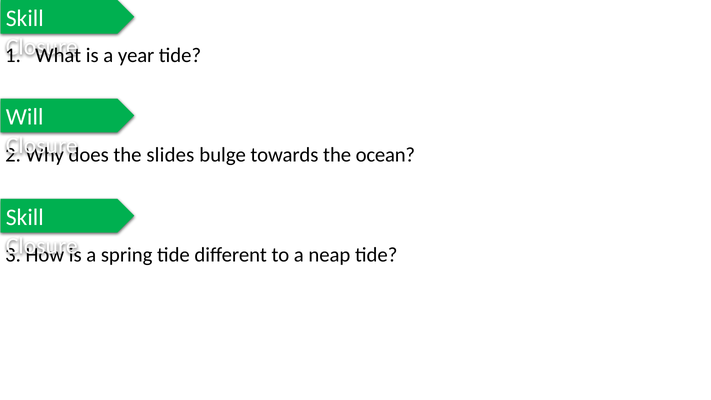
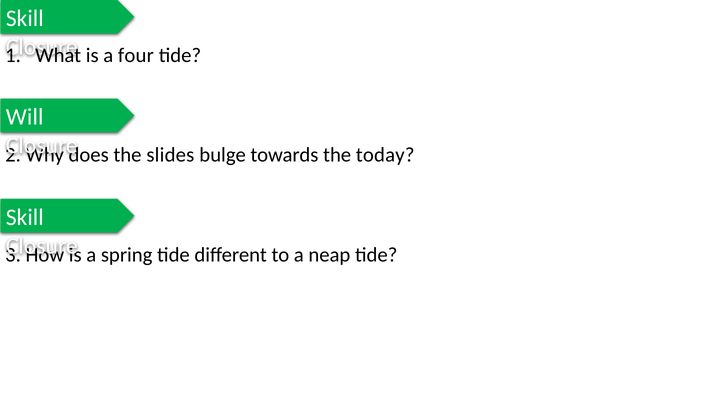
year: year -> four (136, 55)
ocean: ocean -> today (385, 155)
